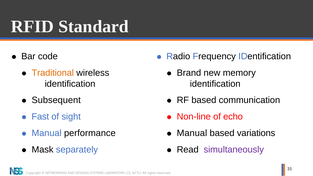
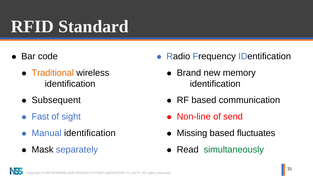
echo: echo -> send (233, 117)
Manual performance: performance -> identification (90, 133)
Manual: Manual -> Missing (192, 133)
variations: variations -> fluctuates (256, 133)
simultaneously colour: purple -> green (234, 150)
